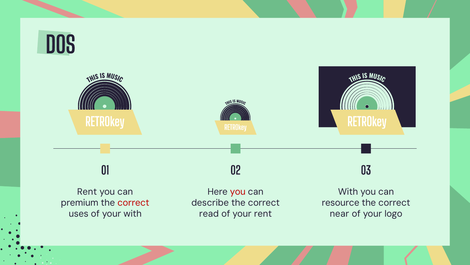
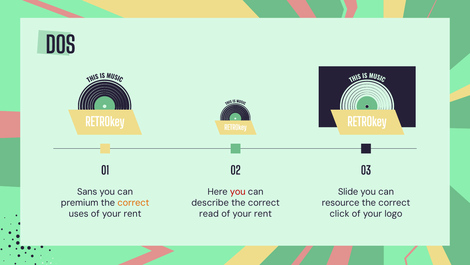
Rent: Rent -> Sans (87, 191)
With: With -> Slide (348, 191)
correct colour: red -> orange (133, 202)
uses of your with: with -> rent (133, 213)
near: near -> click (339, 213)
